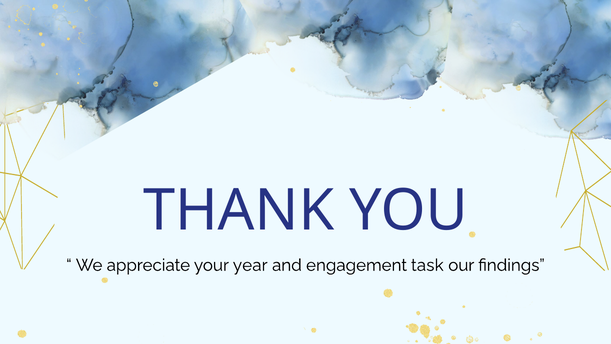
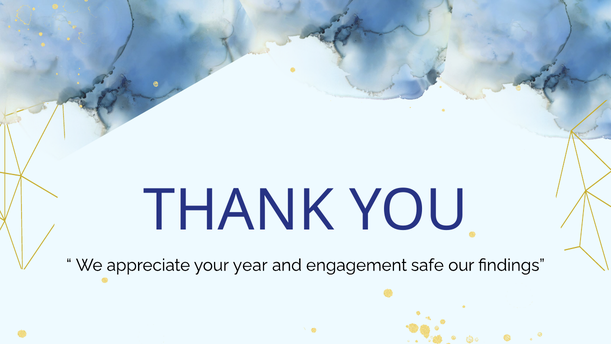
task: task -> safe (427, 265)
